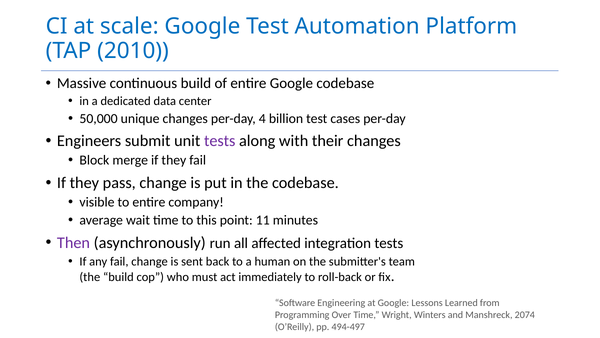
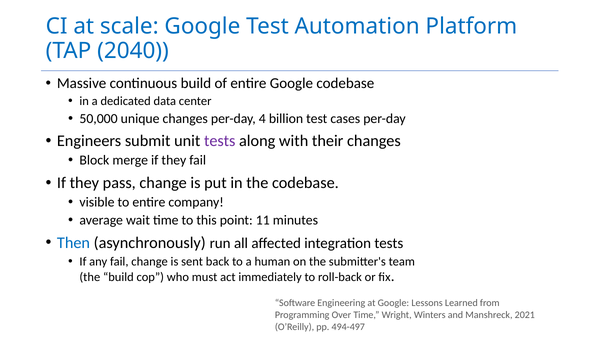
2010: 2010 -> 2040 (133, 51)
Then colour: purple -> blue (74, 242)
2074: 2074 -> 2021 (525, 315)
